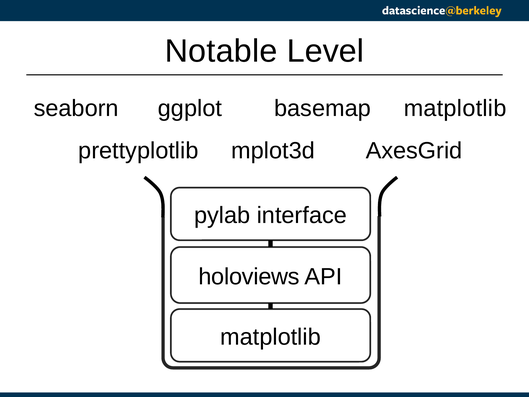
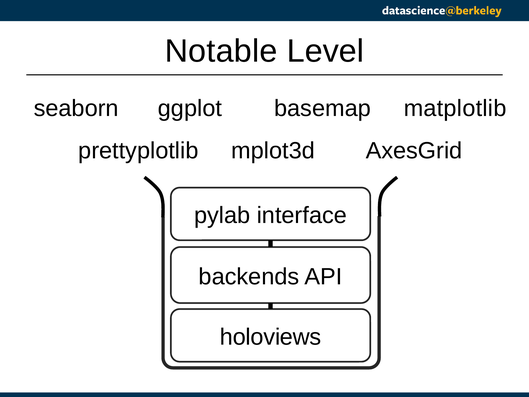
holoviews: holoviews -> backends (249, 276)
matplotlib: matplotlib -> holoviews (271, 337)
